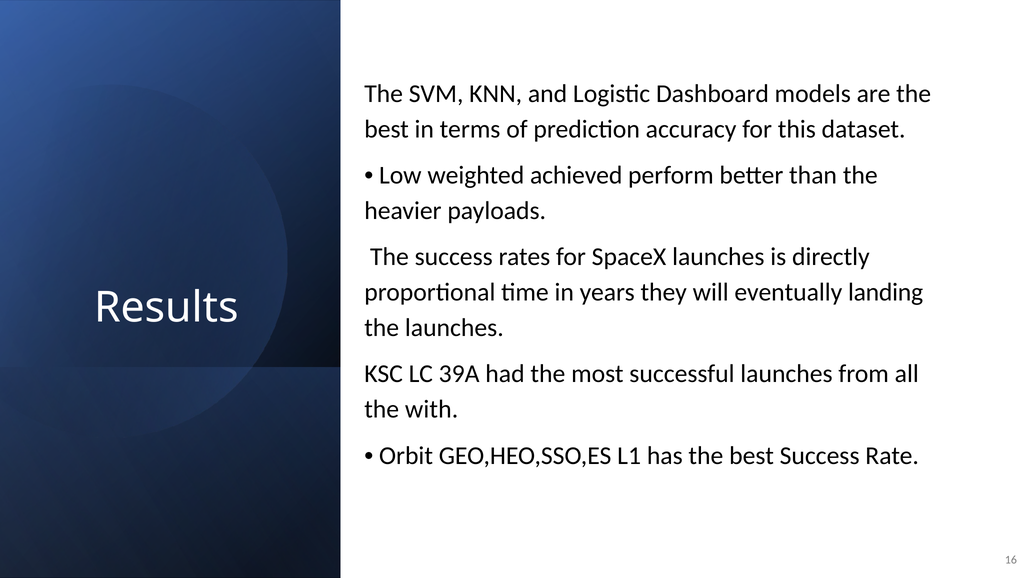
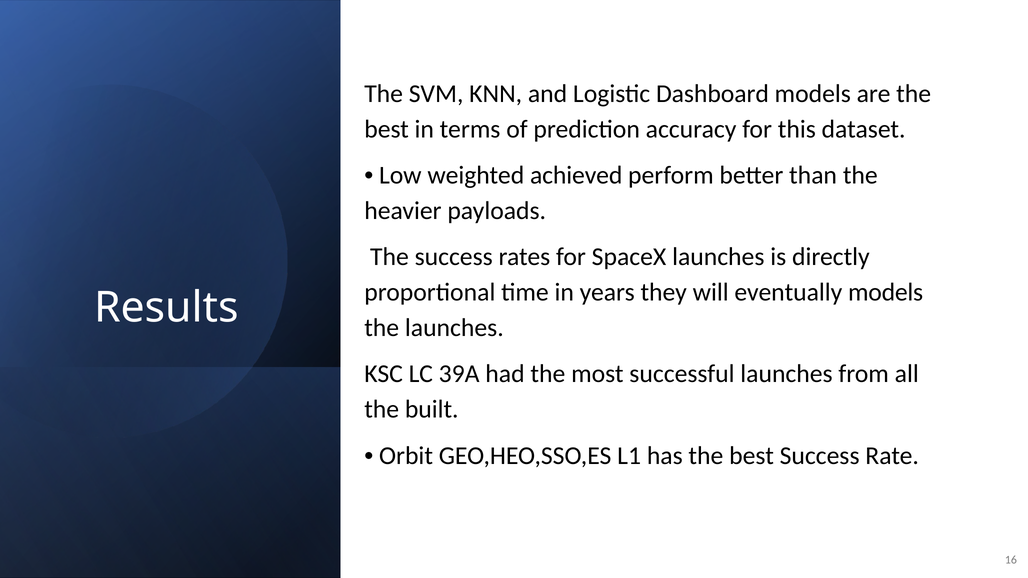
eventually landing: landing -> models (886, 293)
with: with -> built (432, 410)
